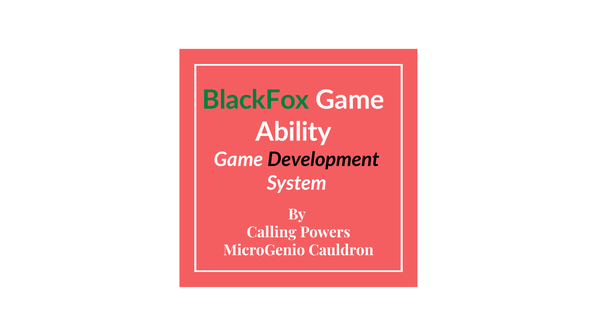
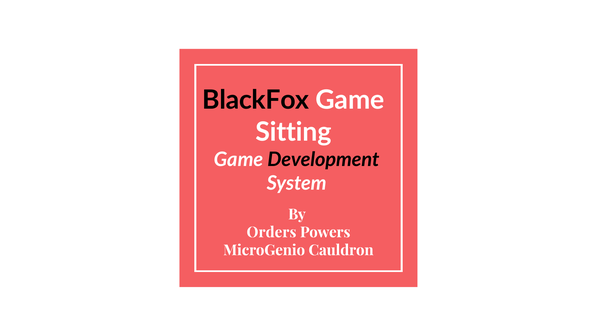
BlackFox colour: green -> black (256, 100)
Ability: Ability -> Sitting (293, 132)
Calling: Calling -> Orders (271, 232)
